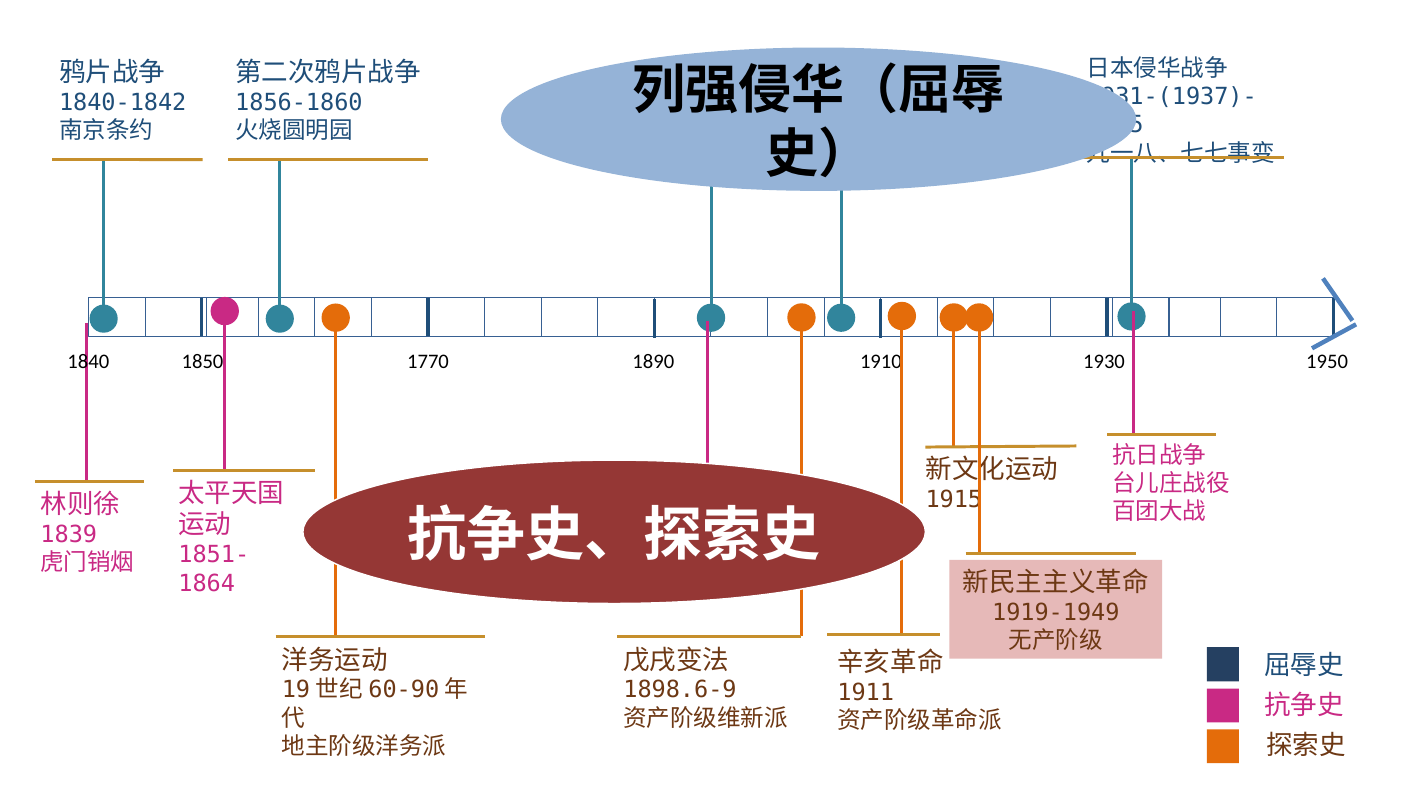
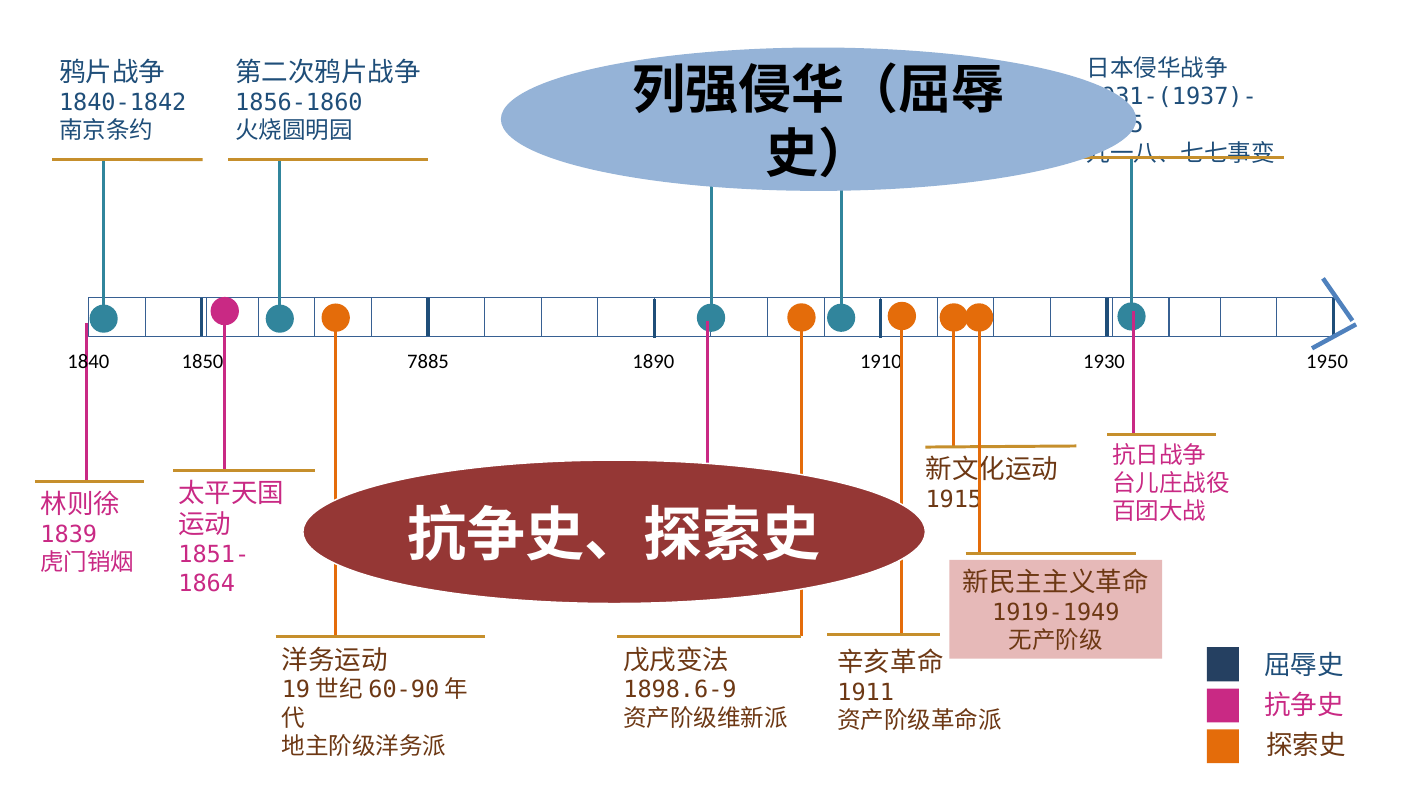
1770: 1770 -> 7885 (428, 362)
